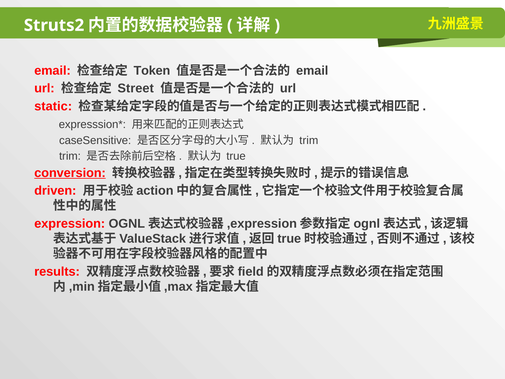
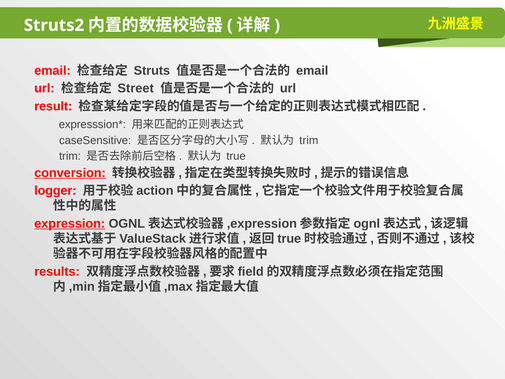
Token: Token -> Struts (152, 71)
static: static -> result (53, 106)
driven: driven -> logger (55, 191)
expression underline: none -> present (70, 223)
